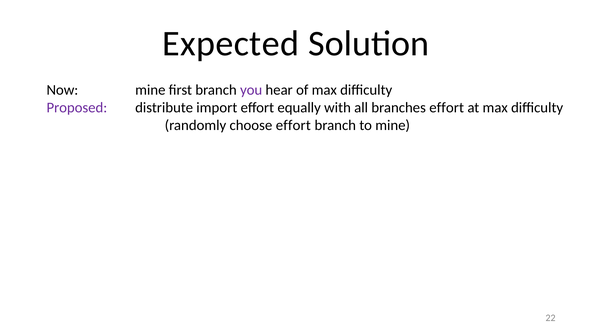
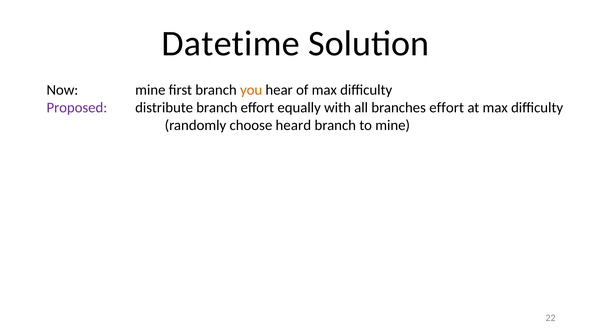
Expected: Expected -> Datetime (231, 44)
you colour: purple -> orange (251, 90)
distribute import: import -> branch (217, 107)
choose effort: effort -> heard (293, 125)
